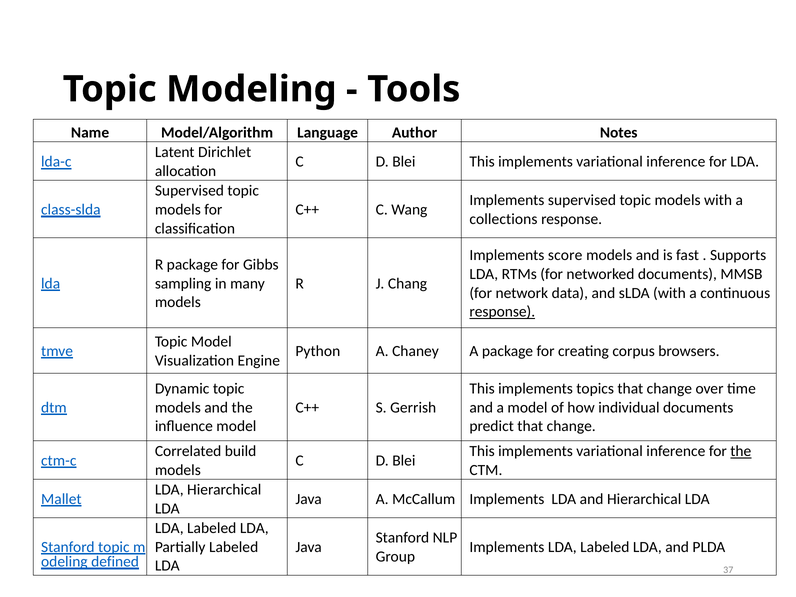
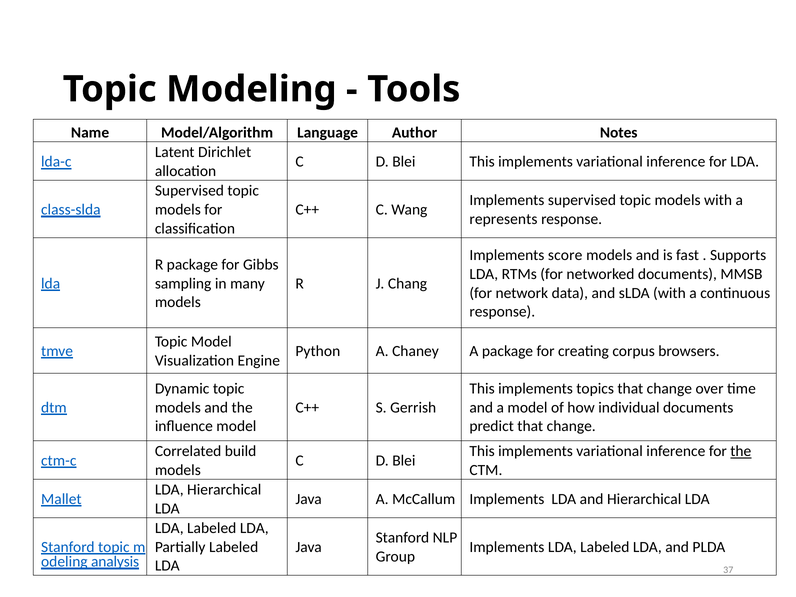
collections: collections -> represents (503, 219)
response underline: present -> none (502, 312)
defined: defined -> analysis (115, 562)
